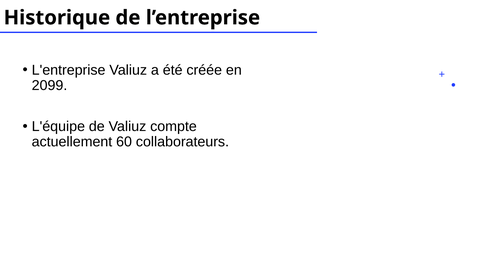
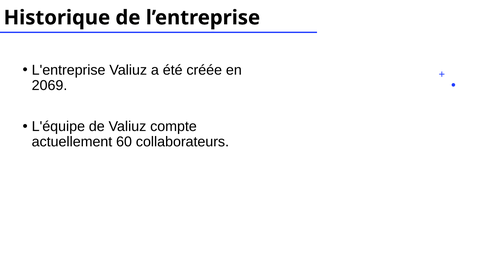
2099: 2099 -> 2069 (50, 85)
